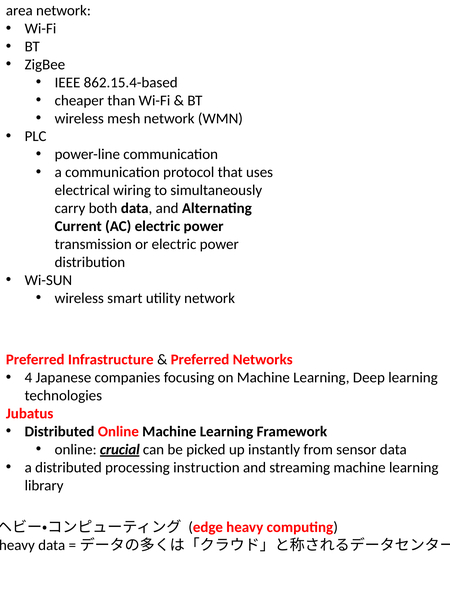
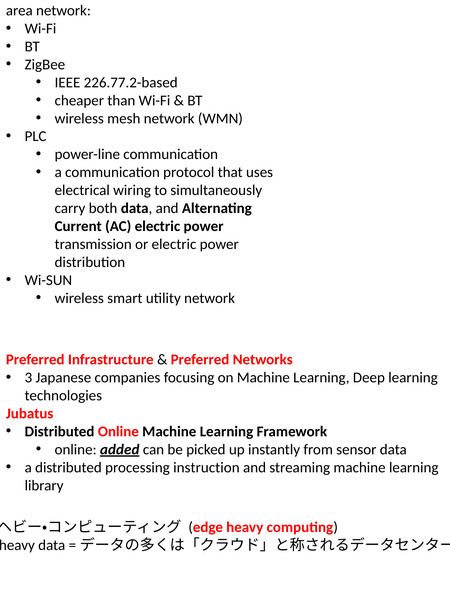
862.15.4-based: 862.15.4-based -> 226.77.2-based (131, 83)
4: 4 -> 3 (28, 378)
crucial: crucial -> added (120, 450)
